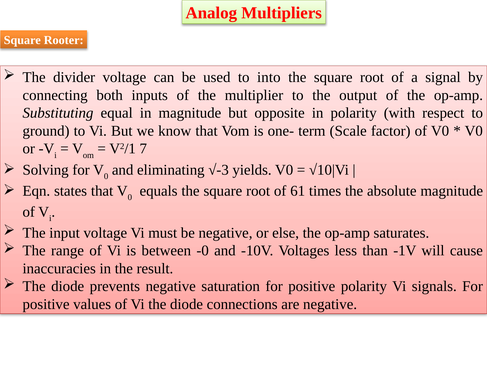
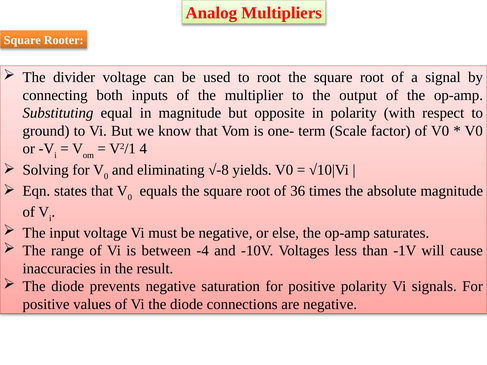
to into: into -> root (269, 77)
7: 7 -> 4 (143, 149)
√-3: √-3 -> √-8 (219, 170)
61: 61 -> 36 (298, 191)
-0: -0 -> -4 (203, 251)
